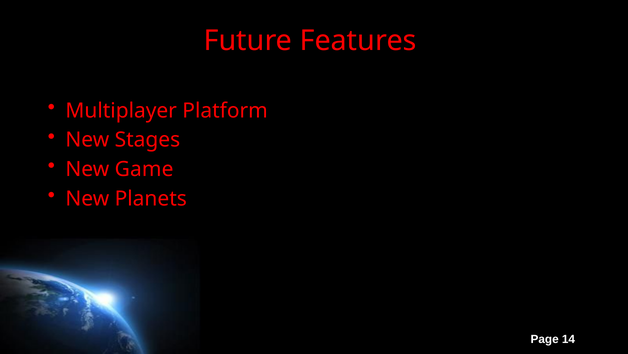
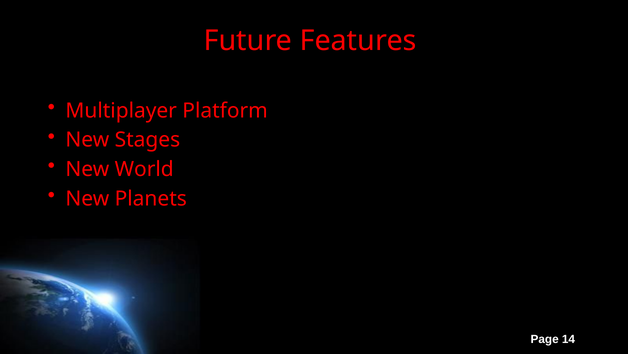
Game: Game -> World (144, 169)
